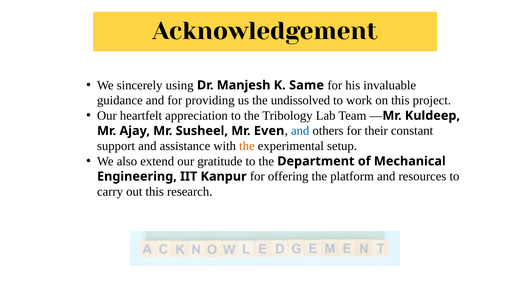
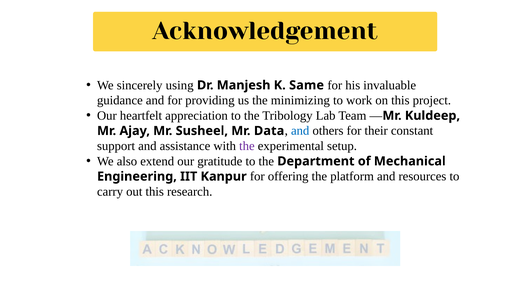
undissolved: undissolved -> minimizing (300, 100)
Even: Even -> Data (269, 131)
the colour: orange -> purple (247, 146)
